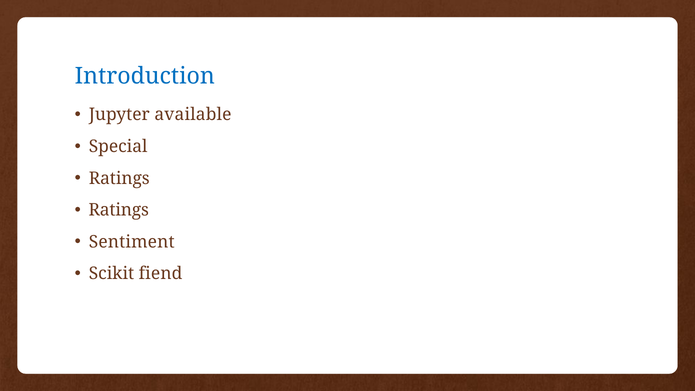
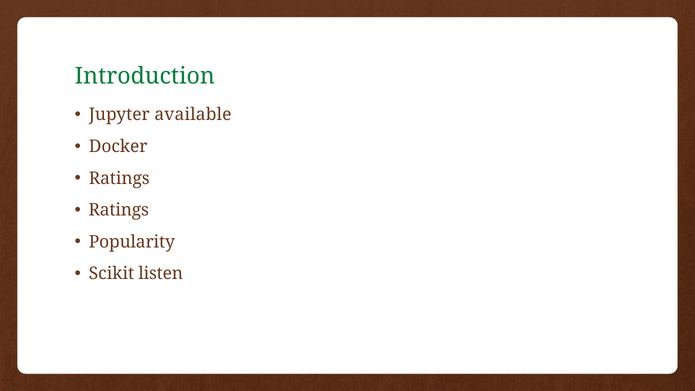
Introduction colour: blue -> green (145, 76)
Special: Special -> Docker (118, 147)
Sentiment: Sentiment -> Popularity (132, 242)
fiend: fiend -> listen (161, 274)
